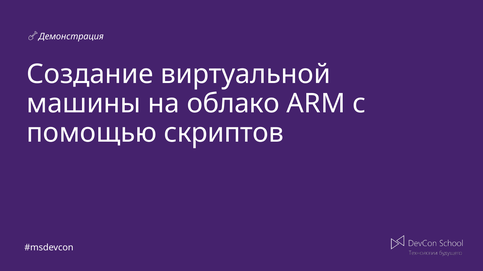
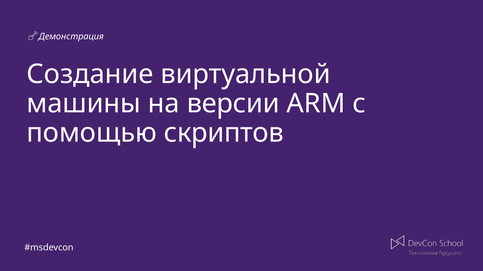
облако: облако -> версии (233, 104)
